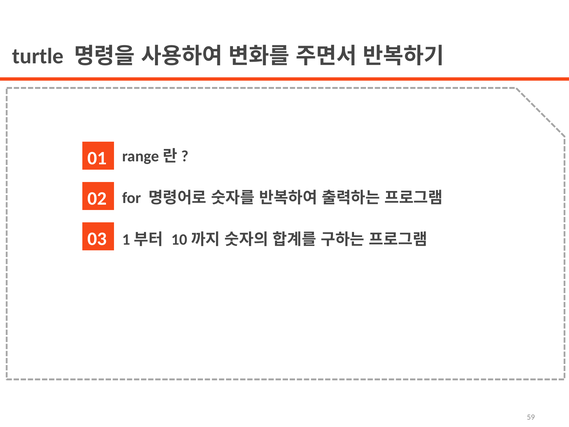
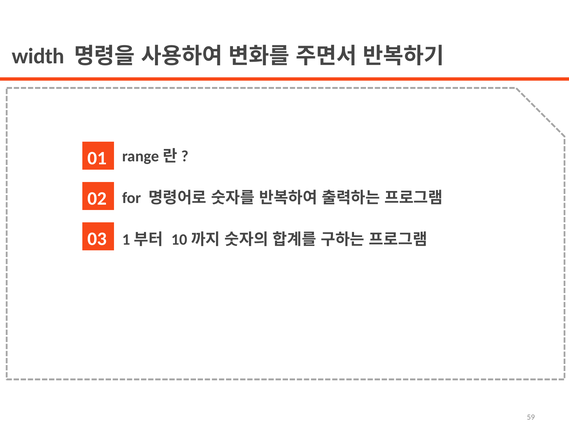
turtle: turtle -> width (38, 56)
